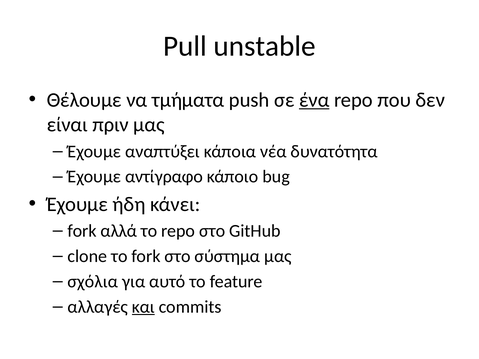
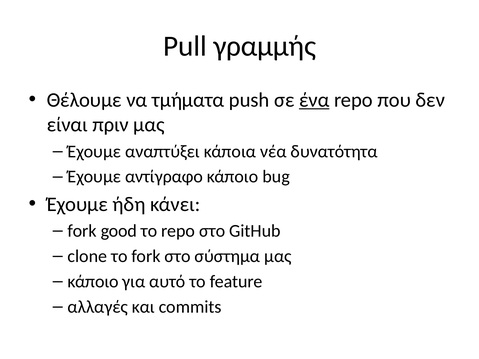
unstable: unstable -> γραμμής (265, 46)
αλλά: αλλά -> good (119, 231)
σχόλια: σχόλια -> κάποιο (93, 282)
και underline: present -> none (143, 307)
